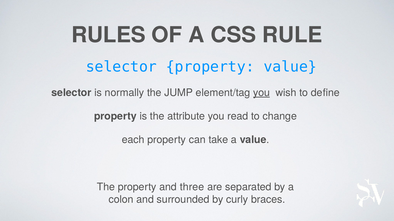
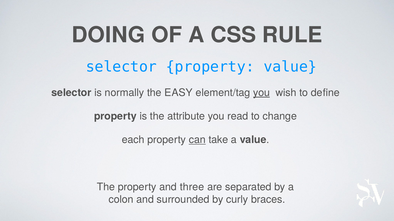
RULES: RULES -> DOING (108, 35)
JUMP: JUMP -> EASY (179, 93)
can underline: none -> present (197, 140)
